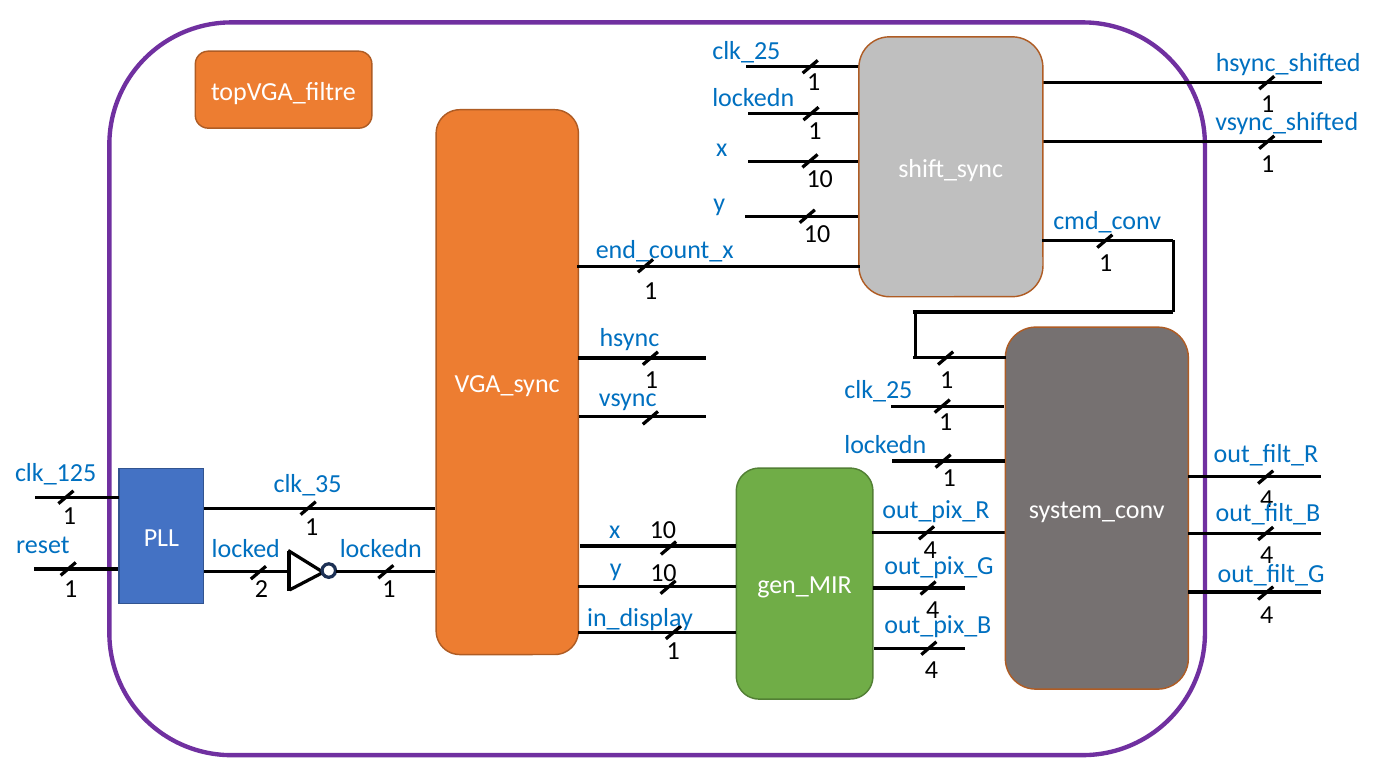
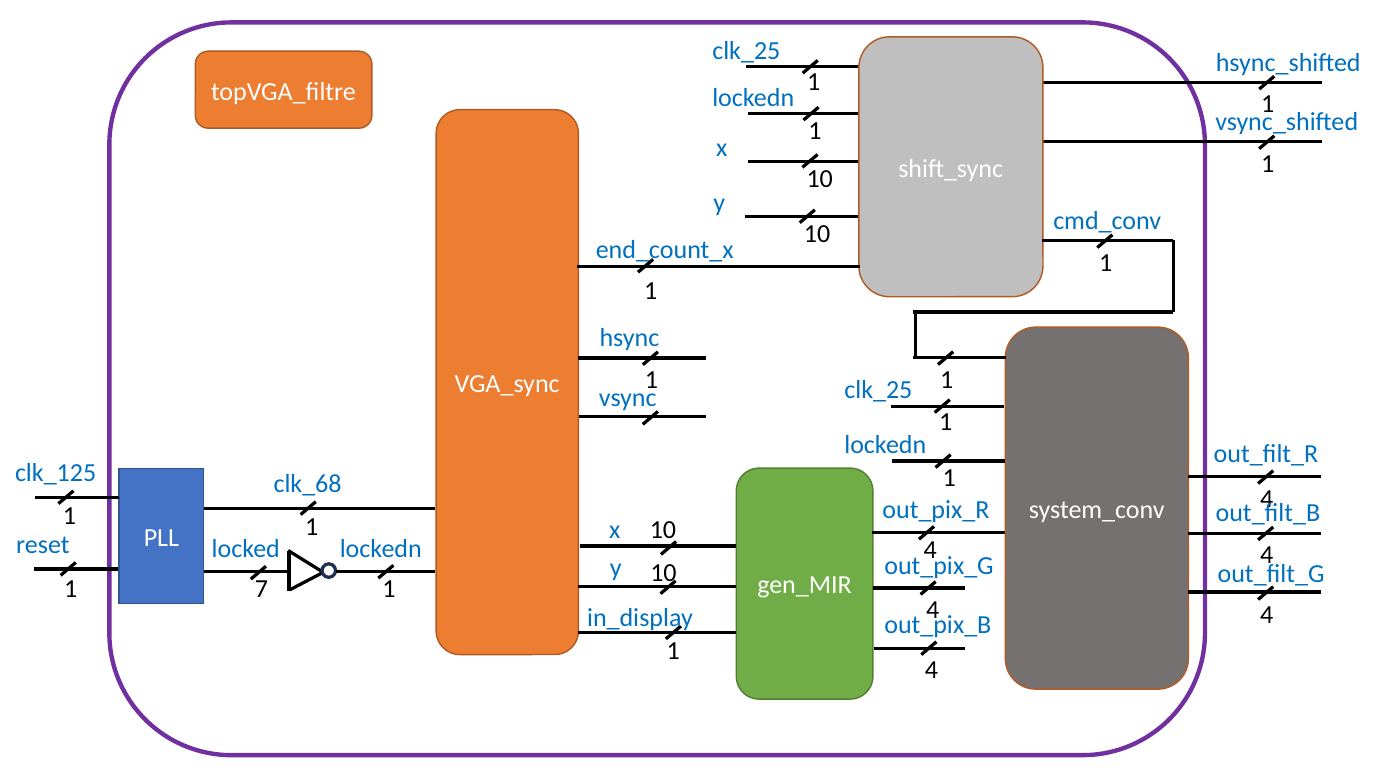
clk_35: clk_35 -> clk_68 (308, 485)
2: 2 -> 7 (261, 589)
